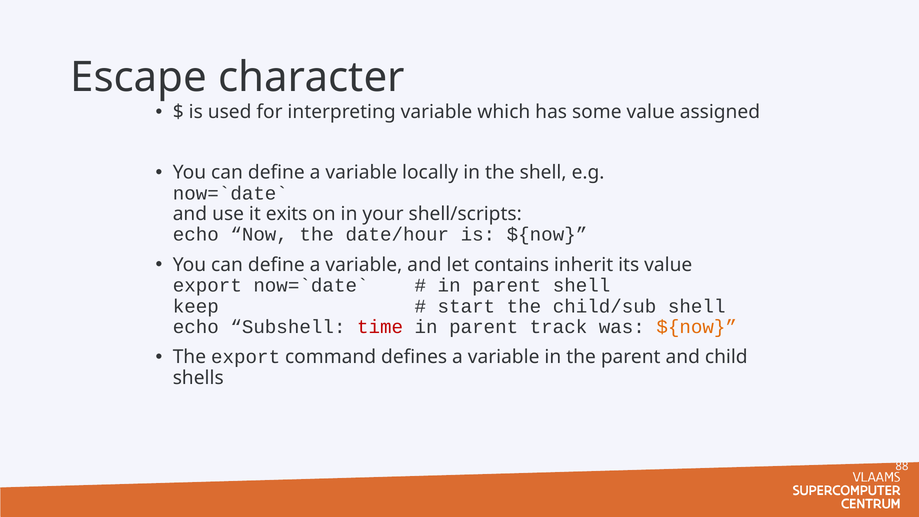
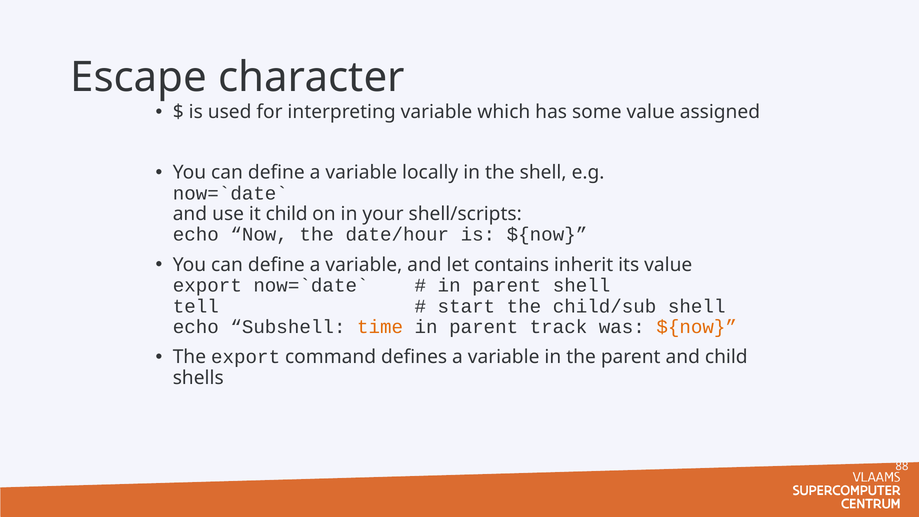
it exits: exits -> child (287, 214)
keep: keep -> tell (196, 306)
time colour: red -> orange (380, 327)
